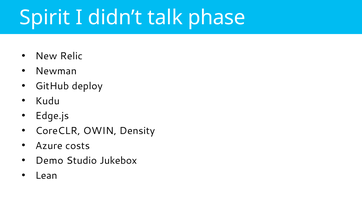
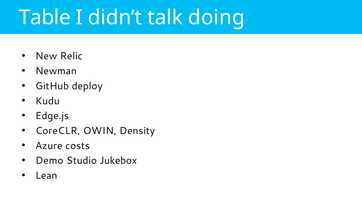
Spirit: Spirit -> Table (45, 18)
phase: phase -> doing (216, 18)
